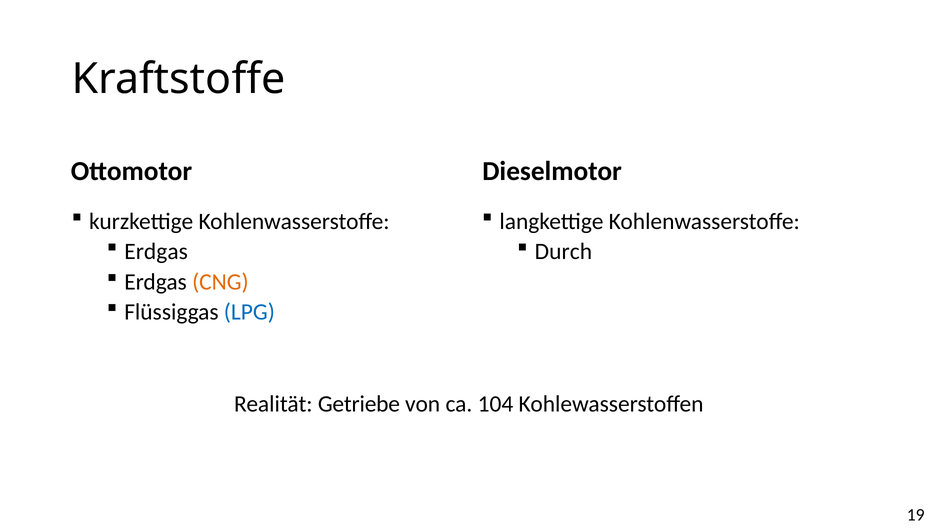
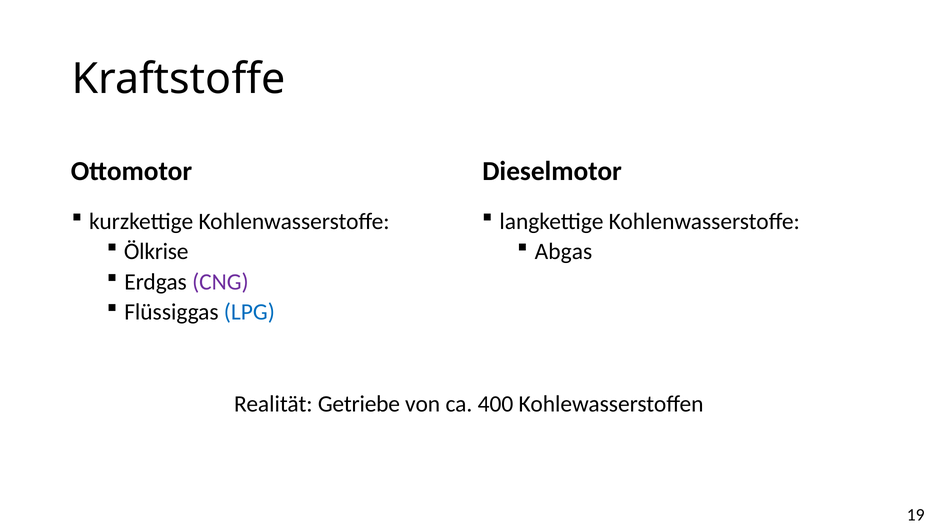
Erdgas: Erdgas -> Ölkrise (156, 251)
Durch: Durch -> Abgas (563, 251)
CNG colour: orange -> purple (220, 282)
104: 104 -> 400 (495, 404)
